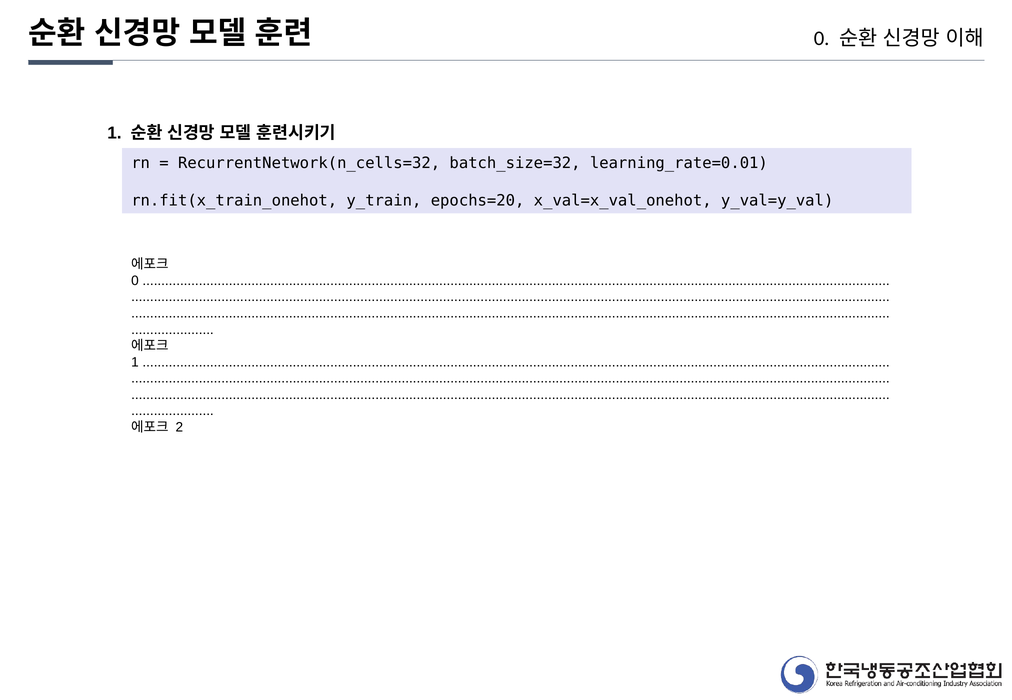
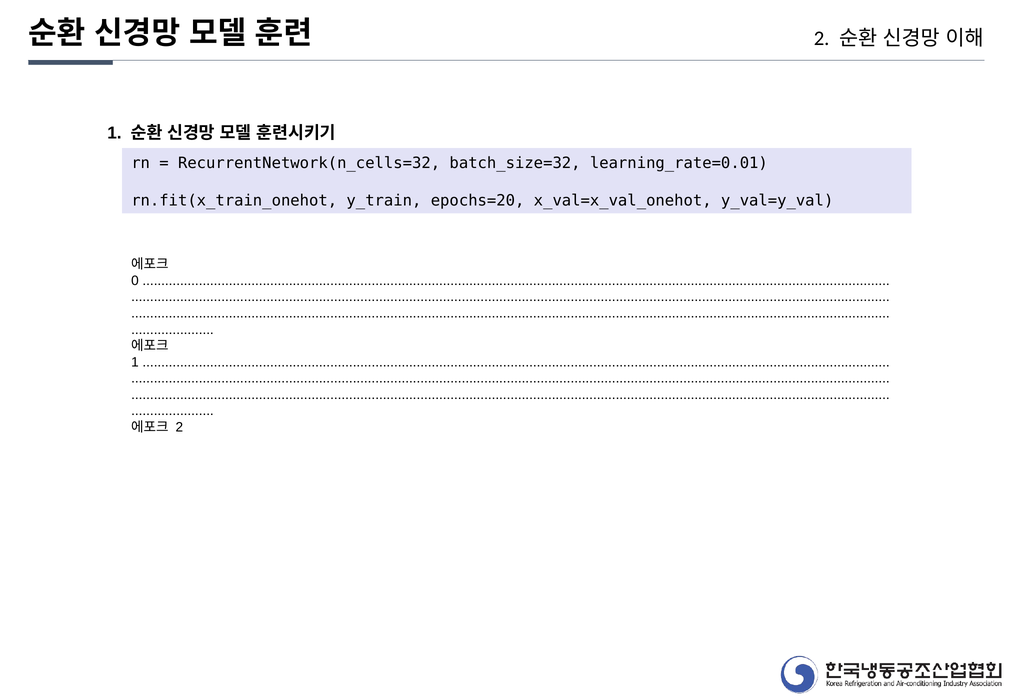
0: 0 -> 2 (822, 38)
